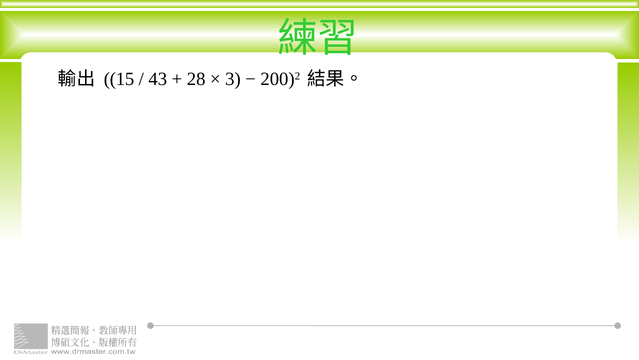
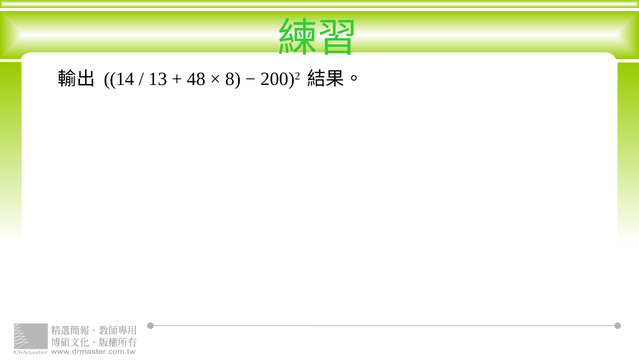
15: 15 -> 14 (119, 79)
43: 43 -> 13 (158, 79)
28: 28 -> 48 (196, 79)
3: 3 -> 8 (233, 79)
